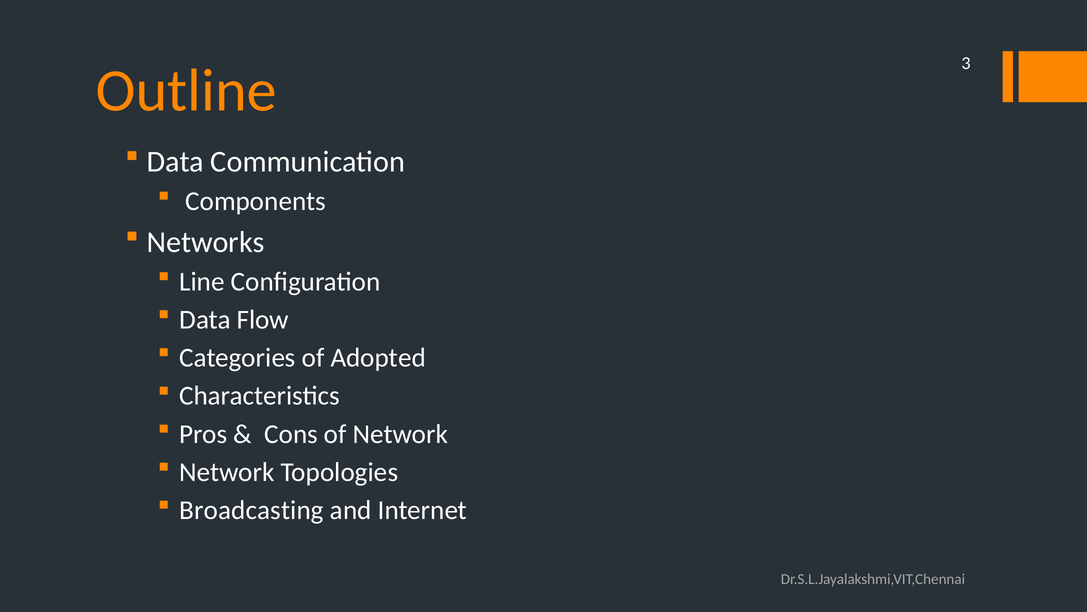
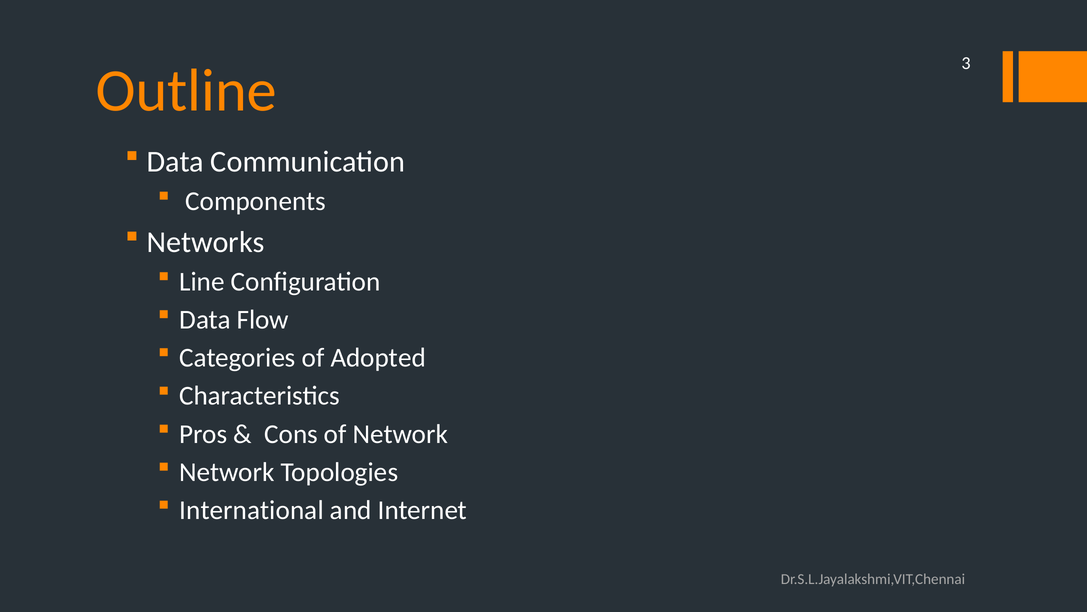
Broadcasting: Broadcasting -> International (252, 510)
